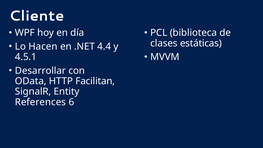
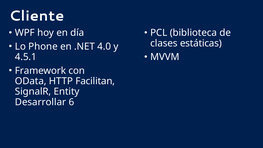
Hacen: Hacen -> Phone (43, 46)
4.4: 4.4 -> 4.0 (104, 46)
Desarrollar: Desarrollar -> Framework (40, 71)
References: References -> Desarrollar (41, 102)
